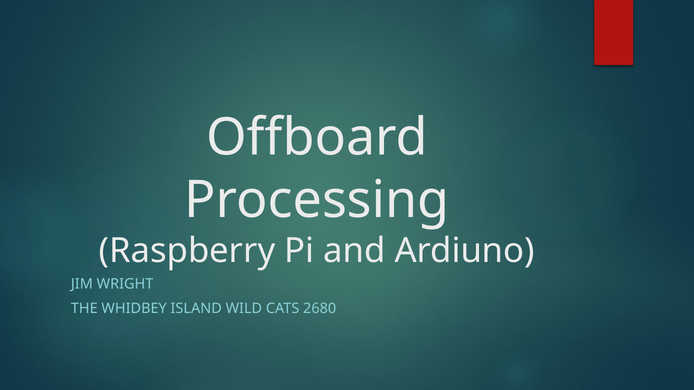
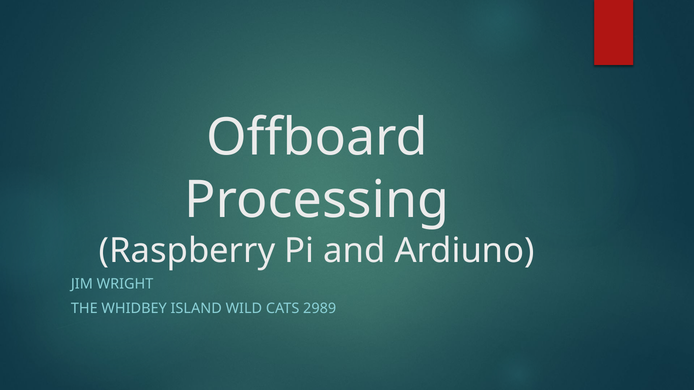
2680: 2680 -> 2989 (320, 309)
